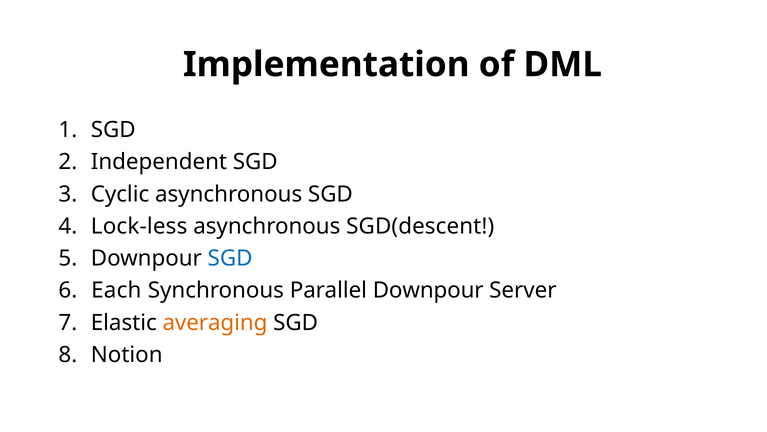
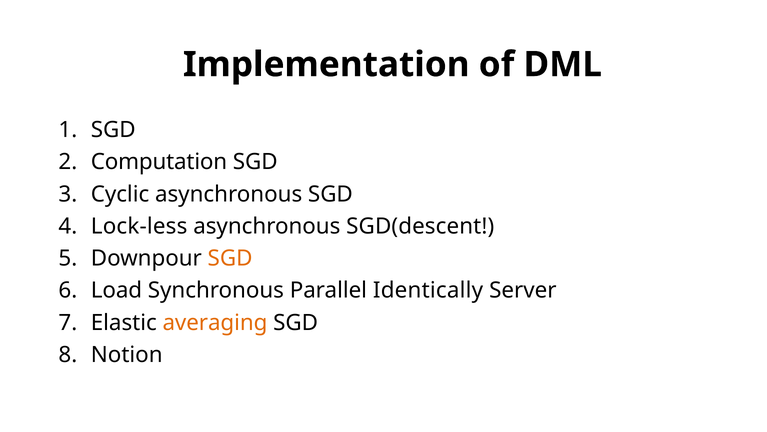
Independent: Independent -> Computation (159, 162)
SGD colour: blue -> orange (230, 258)
Each: Each -> Load (116, 290)
Parallel Downpour: Downpour -> Identically (428, 290)
